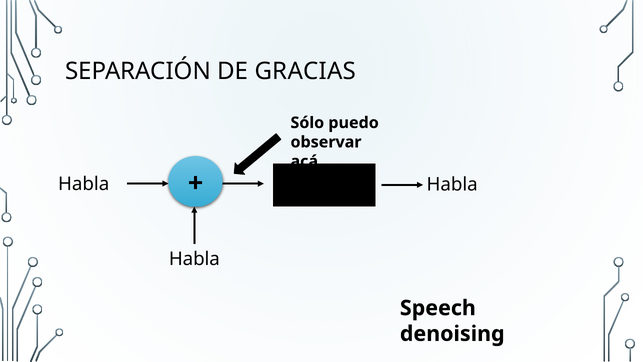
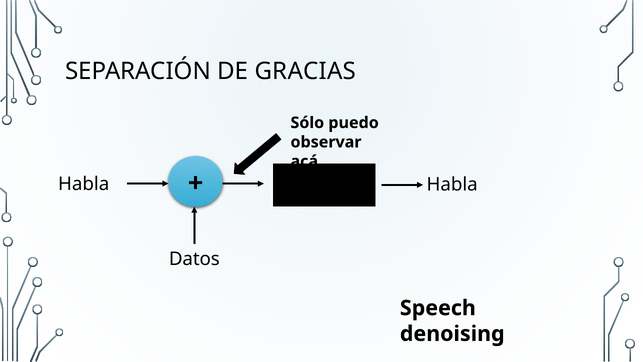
Habla: Habla -> Datos (194, 259)
